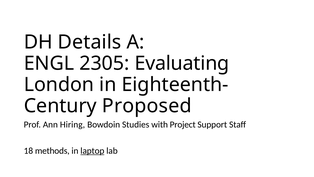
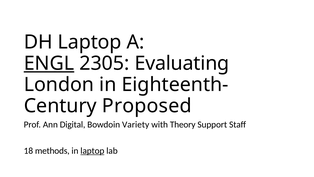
DH Details: Details -> Laptop (90, 42)
ENGL underline: none -> present (49, 63)
Hiring: Hiring -> Digital (73, 124)
Studies: Studies -> Variety (136, 124)
Project: Project -> Theory (183, 124)
